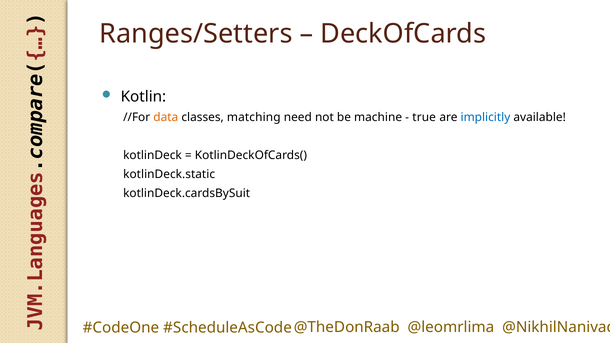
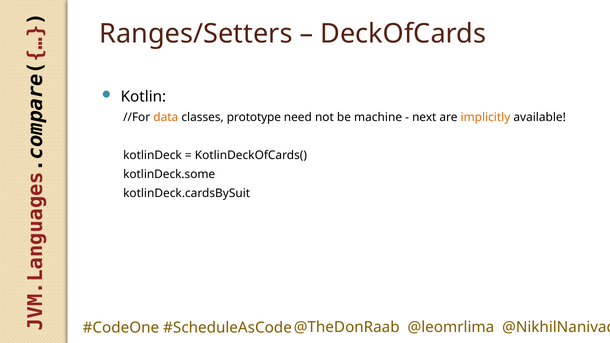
matching: matching -> prototype (254, 118)
true: true -> next (424, 118)
implicitly colour: blue -> orange (485, 118)
kotlinDeck.static: kotlinDeck.static -> kotlinDeck.some (169, 174)
